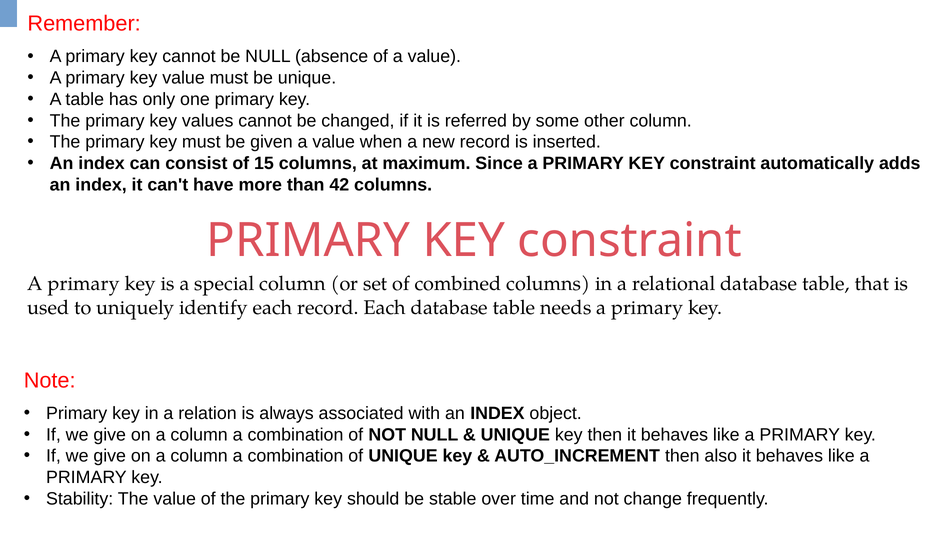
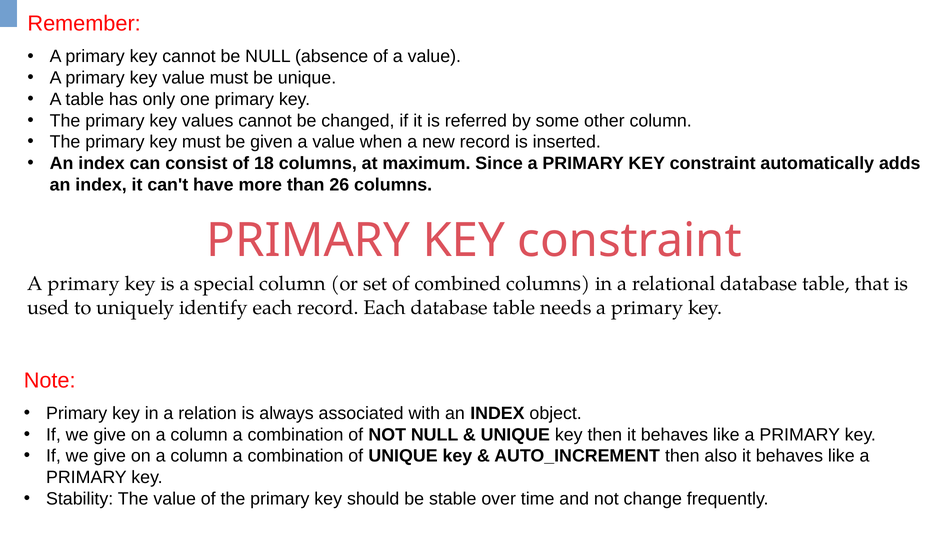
15: 15 -> 18 (264, 163)
42: 42 -> 26 (339, 185)
